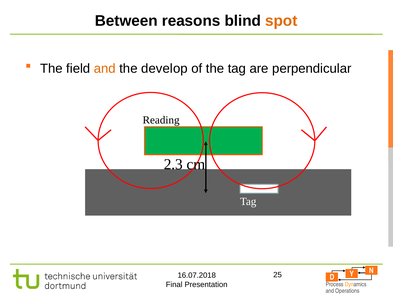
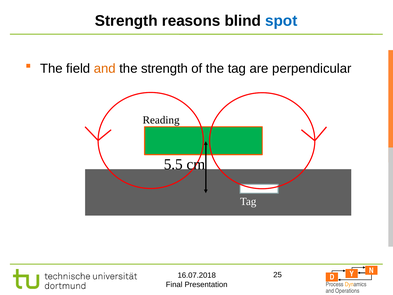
Between: Between -> Strength (126, 21)
spot colour: orange -> blue (281, 21)
the develop: develop -> strength (165, 68)
2.3: 2.3 -> 5.5 (173, 164)
